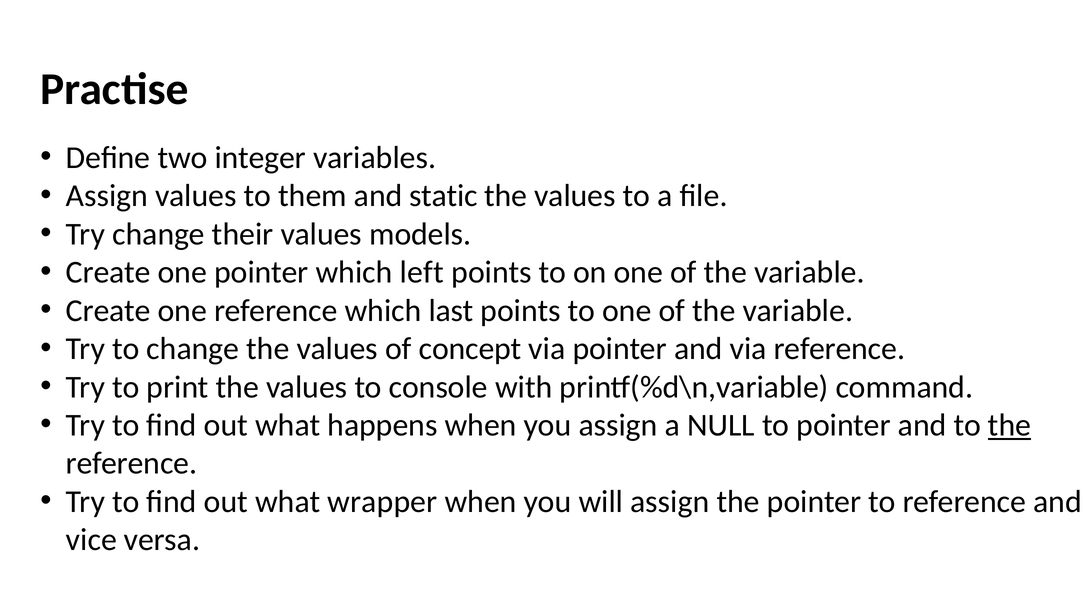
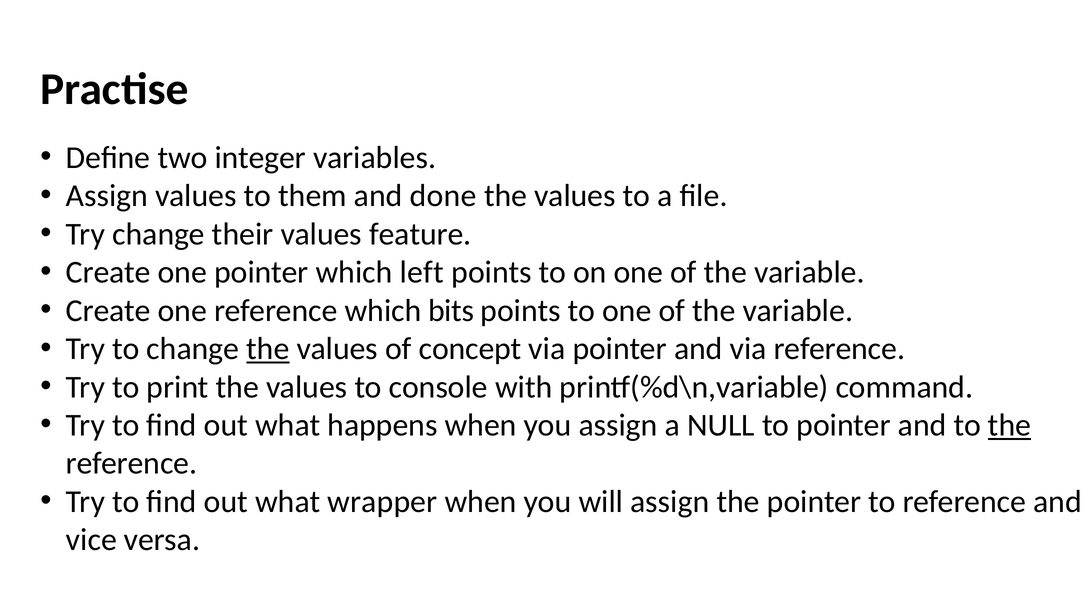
static: static -> done (443, 196)
models: models -> feature (420, 234)
last: last -> bits (451, 311)
the underline: none -> present (268, 349)
